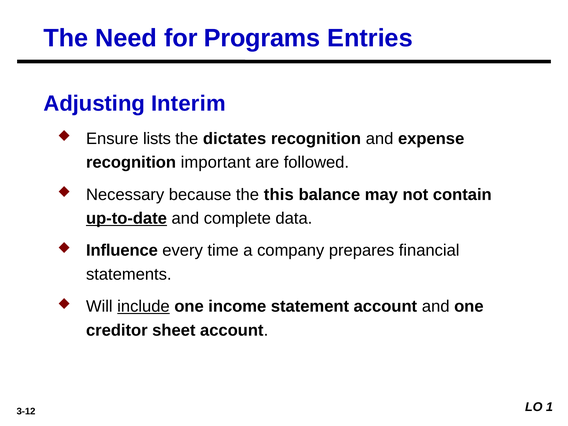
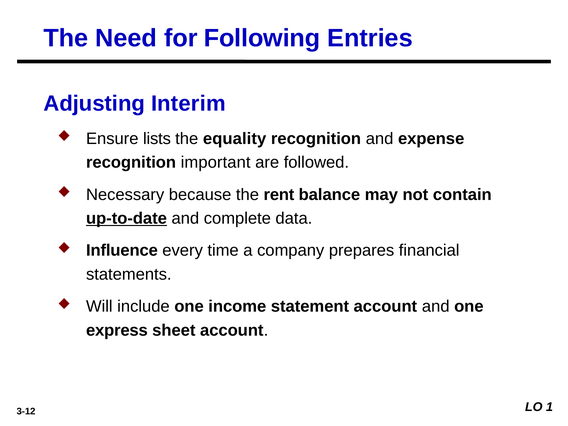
Programs: Programs -> Following (262, 38)
dictates: dictates -> equality (235, 139)
this: this -> rent (279, 195)
include underline: present -> none (143, 306)
creditor: creditor -> express (117, 330)
